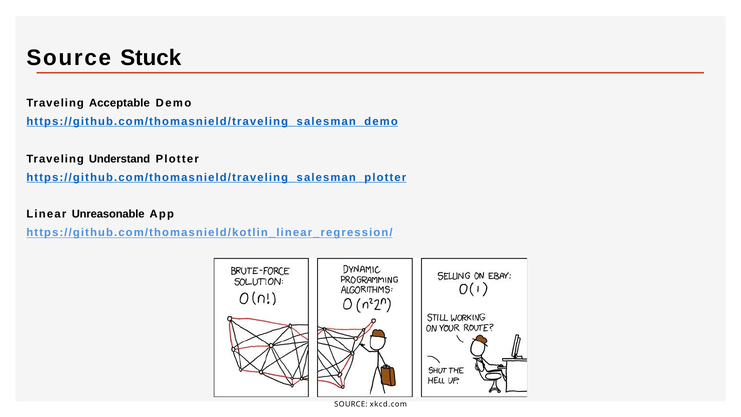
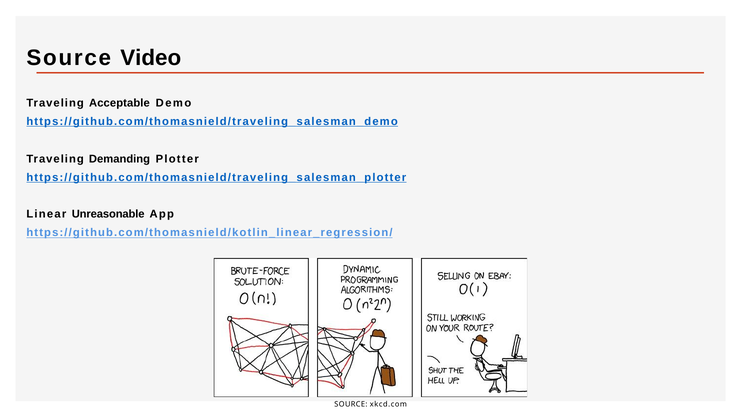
Stuck: Stuck -> Video (151, 58)
Understand: Understand -> Demanding (119, 159)
